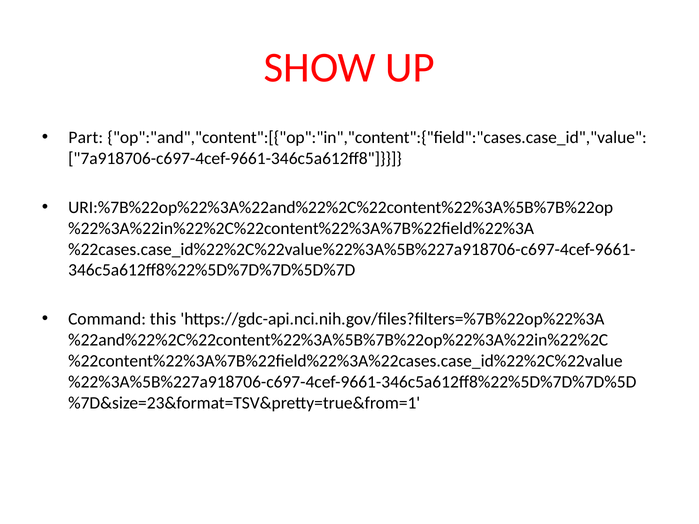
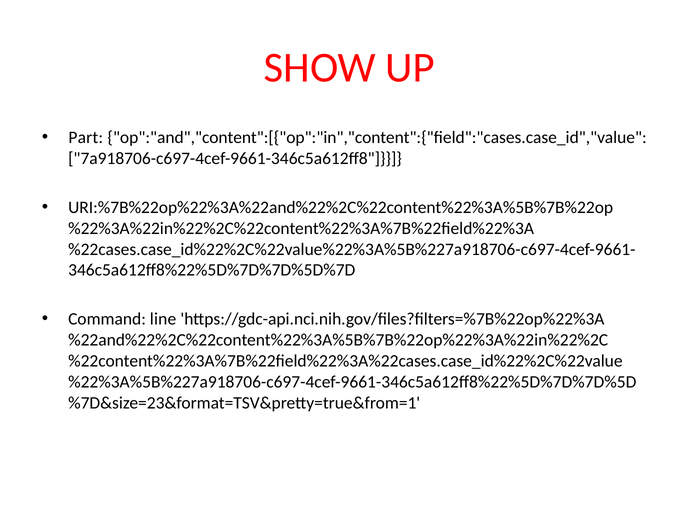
this: this -> line (163, 319)
